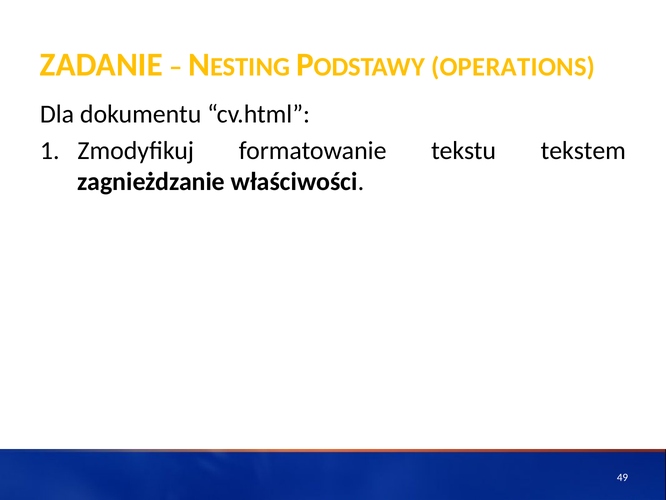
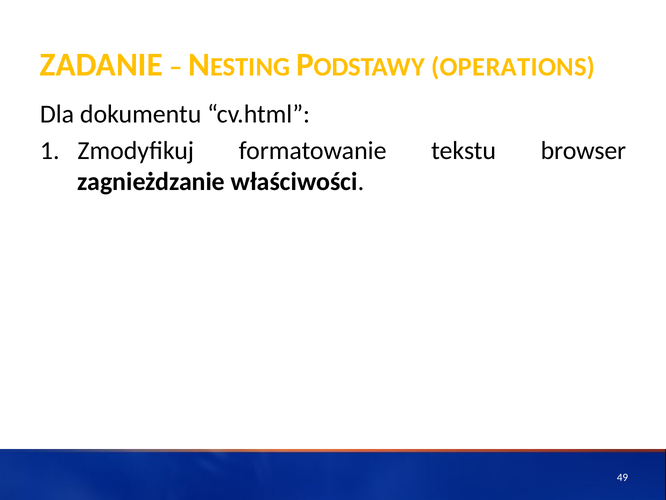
tekstem: tekstem -> browser (583, 151)
